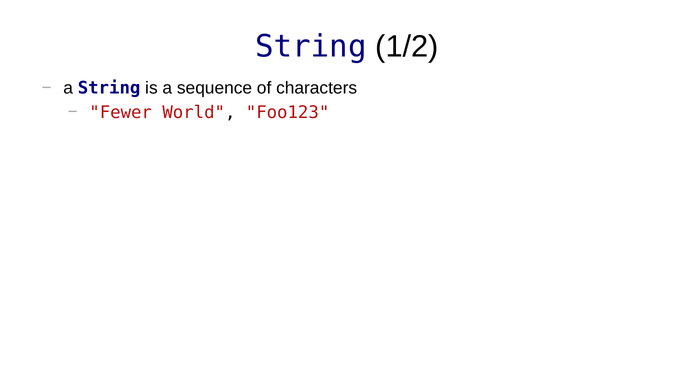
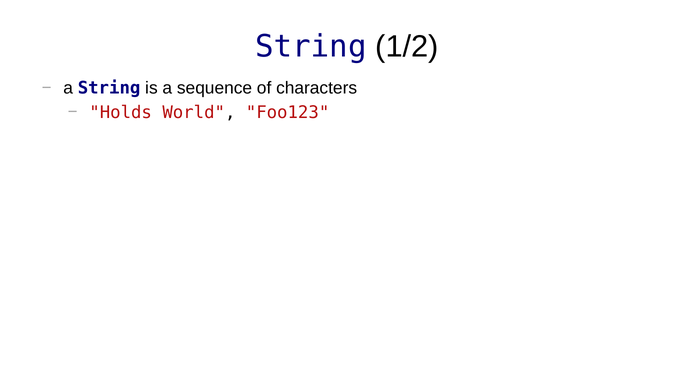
Fewer: Fewer -> Holds (121, 113)
